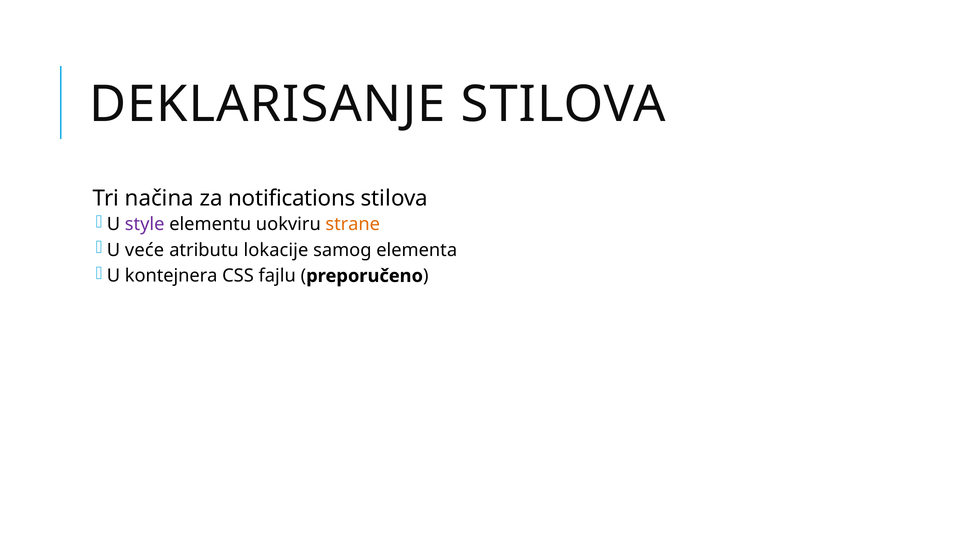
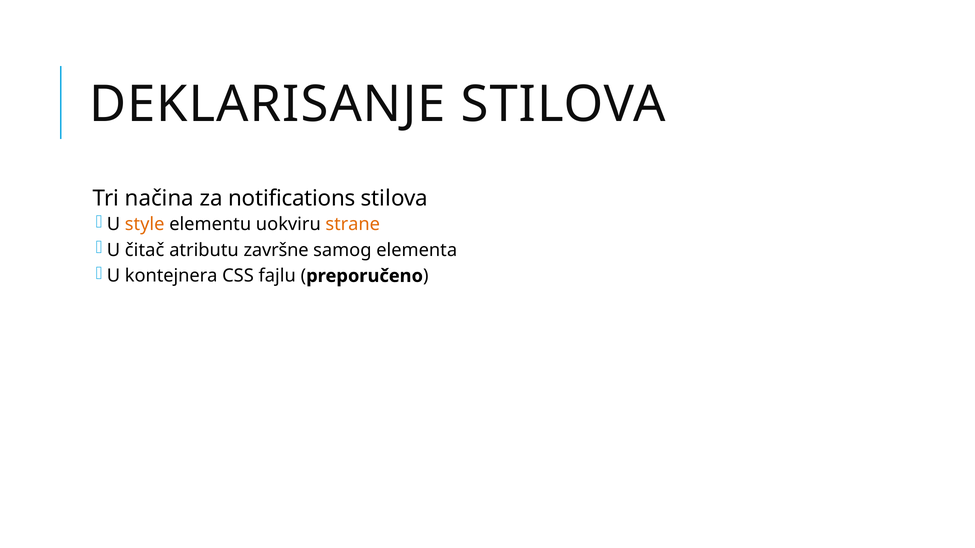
style colour: purple -> orange (145, 224)
veće: veće -> čitač (145, 250)
lokacije: lokacije -> završne (276, 250)
